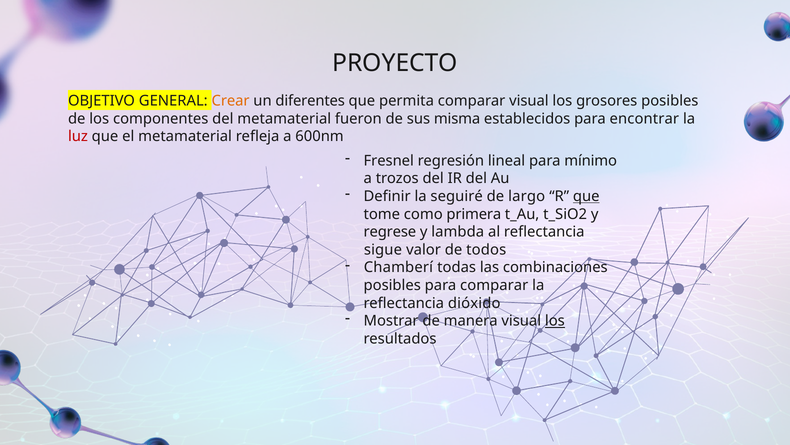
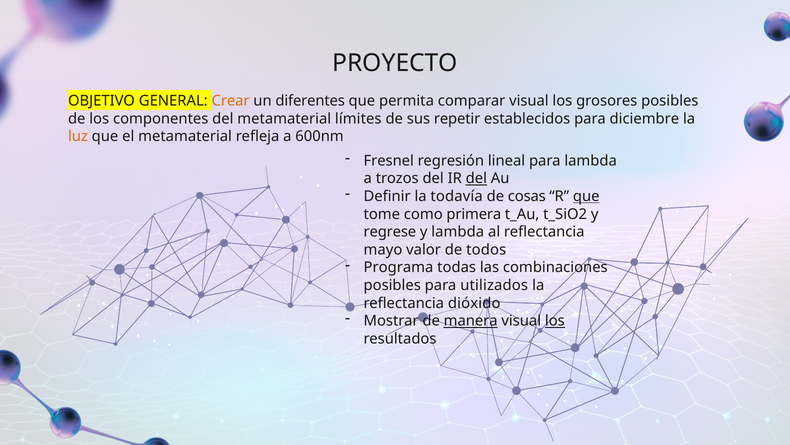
fueron: fueron -> límites (358, 118)
misma: misma -> repetir (457, 118)
encontrar: encontrar -> diciembre (644, 118)
luz colour: red -> orange (78, 136)
para mínimo: mínimo -> lambda (591, 161)
del underline: none -> present (476, 178)
seguiré: seguiré -> todavía (457, 196)
largo: largo -> cosas (527, 196)
sigue: sigue -> mayo (383, 249)
Chamberí: Chamberí -> Programa (398, 267)
para comparar: comparar -> utilizados (494, 285)
manera underline: none -> present (471, 320)
